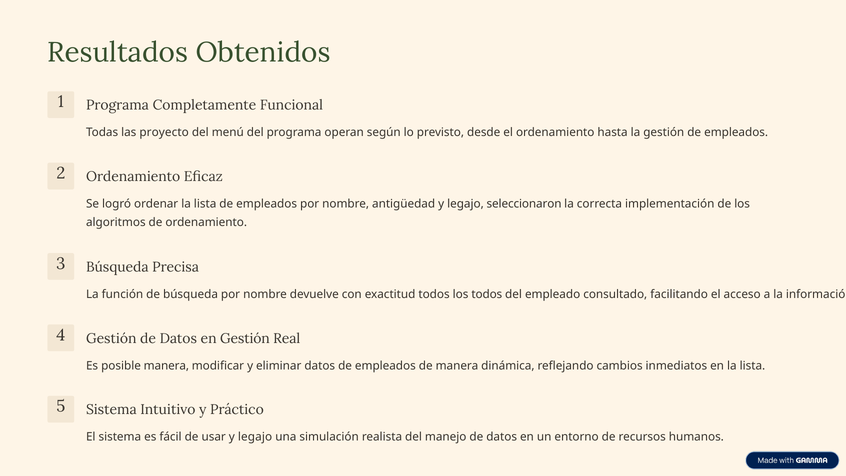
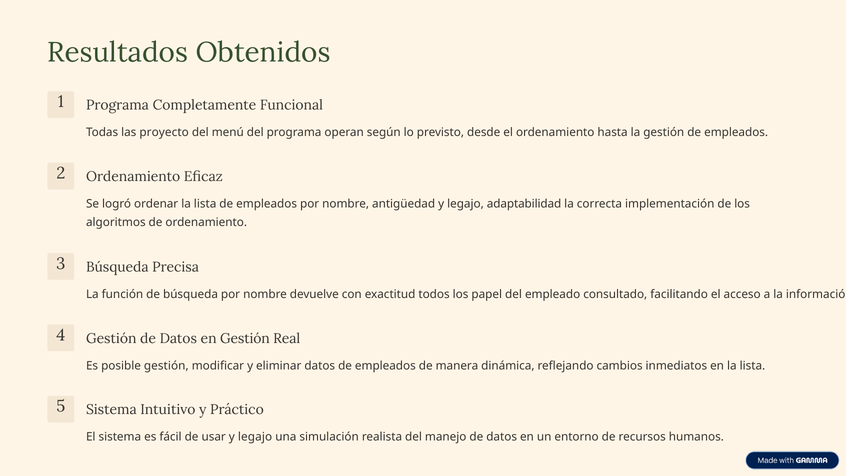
seleccionaron: seleccionaron -> adaptabilidad (524, 204)
los todos: todos -> papel (487, 294)
posible manera: manera -> gestión (166, 366)
